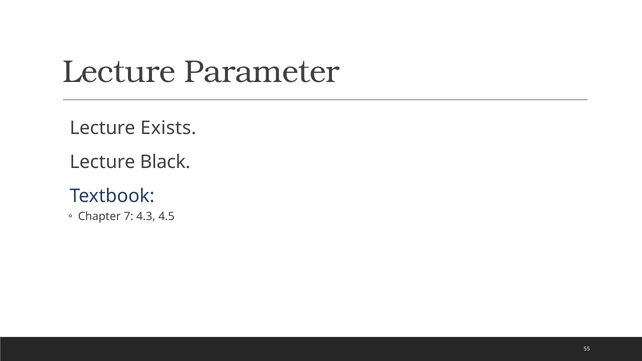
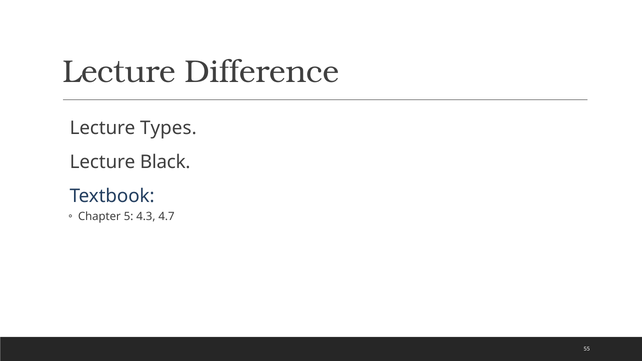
Parameter: Parameter -> Difference (262, 72)
Exists: Exists -> Types (168, 128)
7: 7 -> 5 (129, 217)
4.5: 4.5 -> 4.7 (166, 217)
